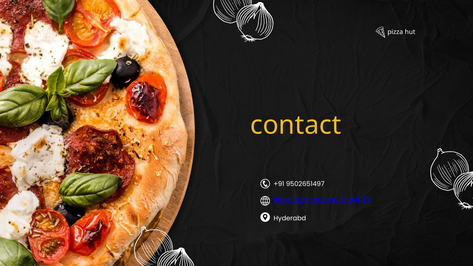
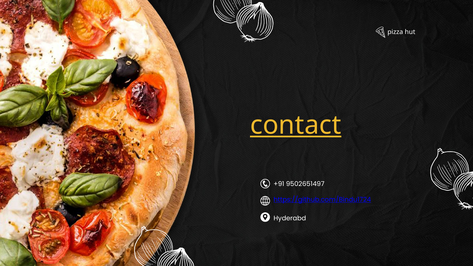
contact underline: none -> present (296, 125)
